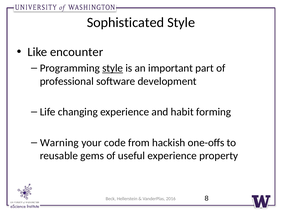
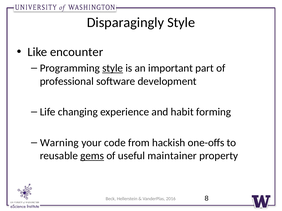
Sophisticated: Sophisticated -> Disparagingly (125, 23)
gems underline: none -> present (92, 156)
useful experience: experience -> maintainer (172, 156)
